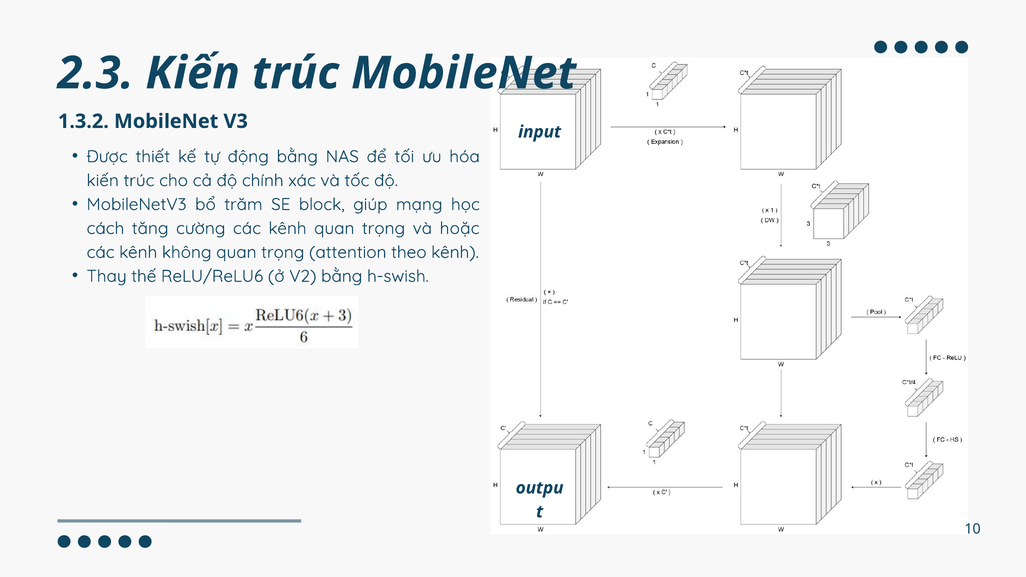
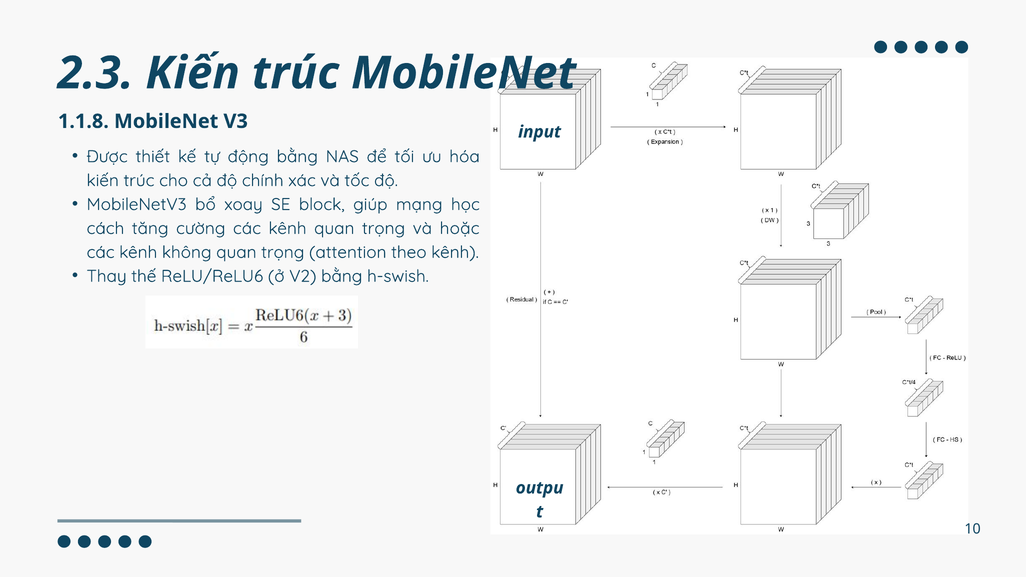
1.3.2: 1.3.2 -> 1.1.8 (83, 121)
trăm: trăm -> xoay (243, 204)
